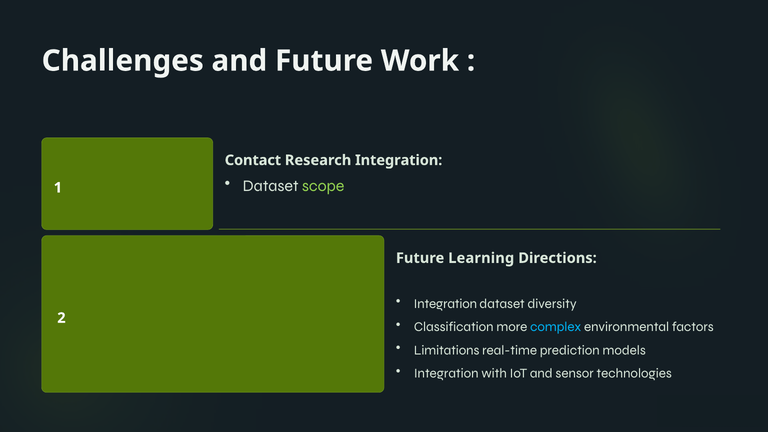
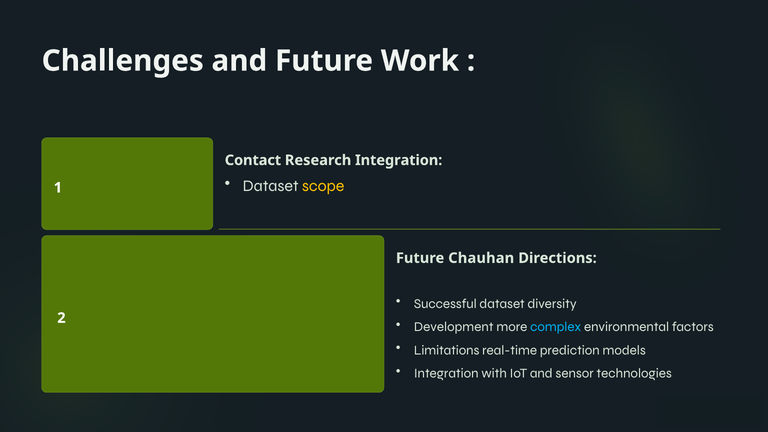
scope colour: light green -> yellow (323, 186)
Learning: Learning -> Chauhan (481, 258)
Integration: Integration -> Successful (445, 304)
Classification: Classification -> Development (454, 327)
